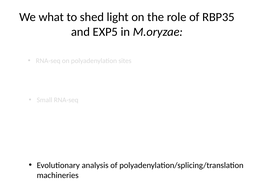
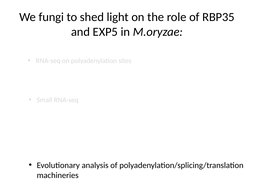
what: what -> fungi (51, 17)
